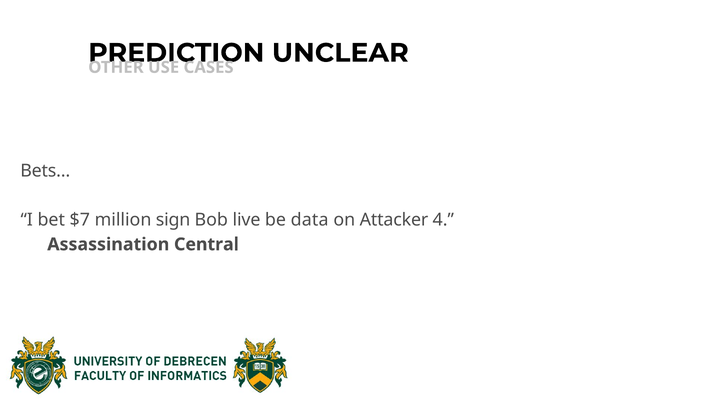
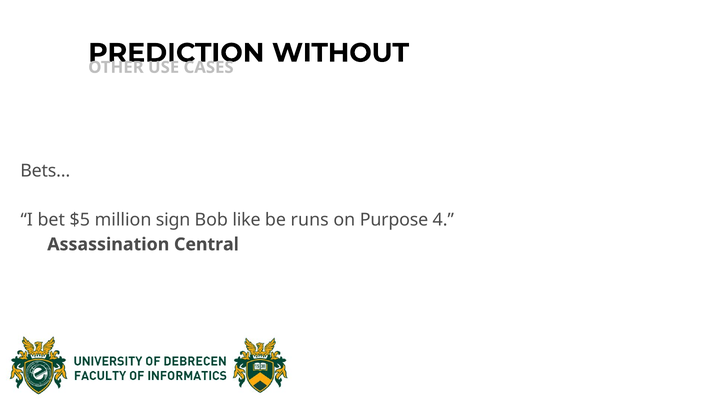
UNCLEAR: UNCLEAR -> WITHOUT (340, 53)
$7: $7 -> $5 (80, 220)
live: live -> like (247, 220)
data: data -> runs (310, 220)
Attacker: Attacker -> Purpose (394, 220)
